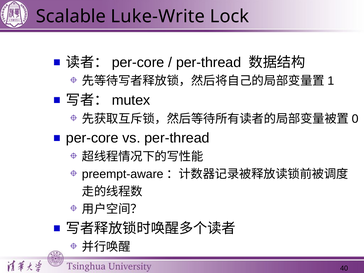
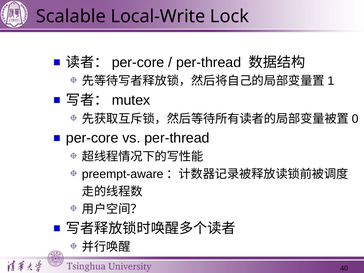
Luke-Write: Luke-Write -> Local-Write (158, 16)
